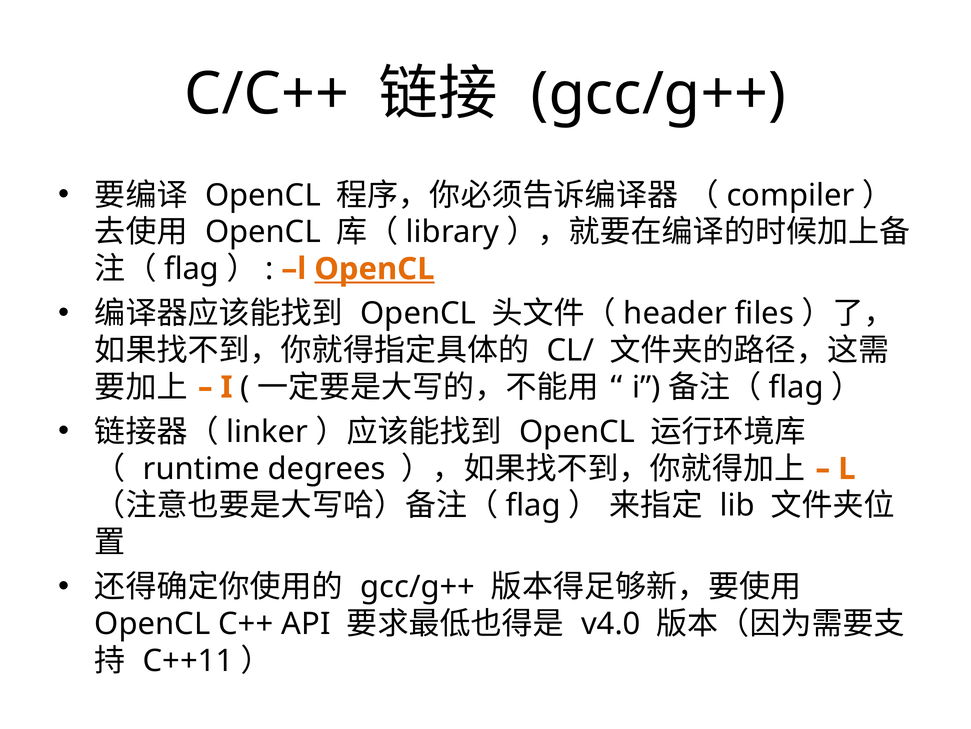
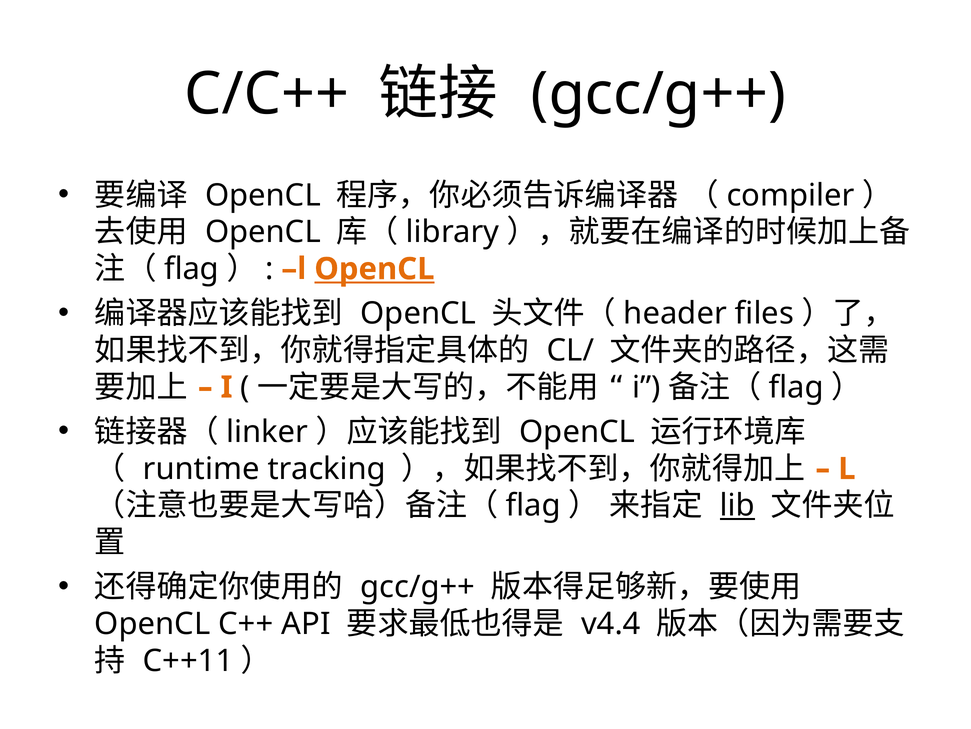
degrees: degrees -> tracking (327, 468)
lib underline: none -> present (737, 505)
v4.0: v4.0 -> v4.4 (611, 623)
